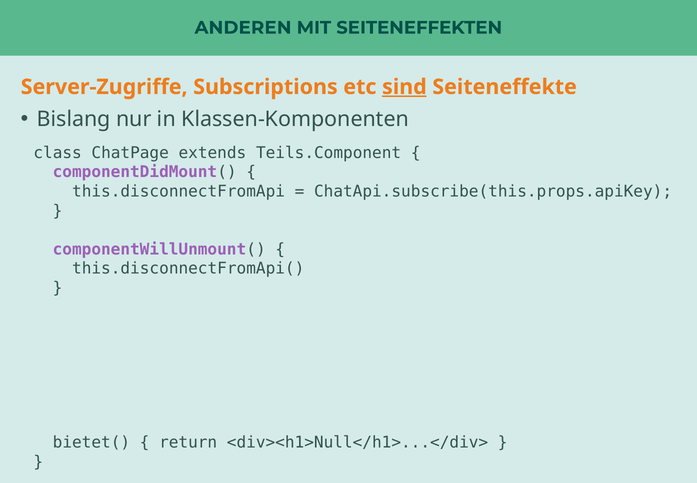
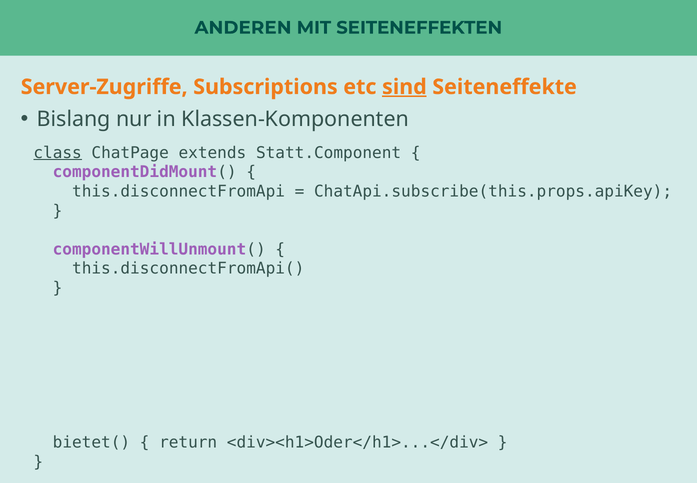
class underline: none -> present (58, 153)
Teils.Component: Teils.Component -> Statt.Component (329, 153)
<div><h1>Null</h1>...</div>: <div><h1>Null</h1>...</div> -> <div><h1>Oder</h1>...</div> (358, 442)
